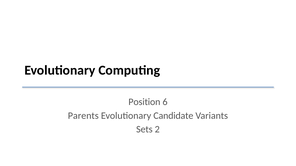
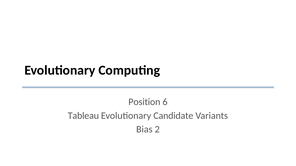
Parents: Parents -> Tableau (83, 116)
Sets: Sets -> Bias (144, 130)
